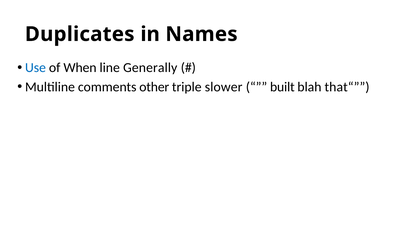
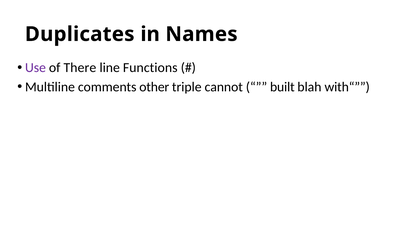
Use colour: blue -> purple (35, 68)
When: When -> There (80, 68)
Generally: Generally -> Functions (150, 68)
slower: slower -> cannot (224, 87)
that“: that“ -> with“ (347, 87)
